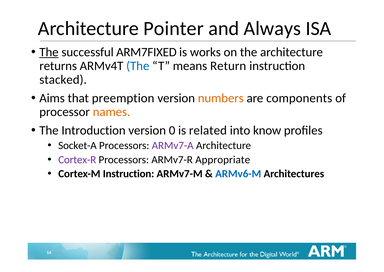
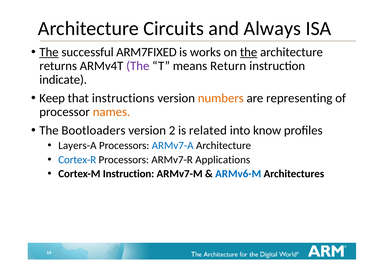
Pointer: Pointer -> Circuits (174, 28)
the underline: none -> present (249, 52)
The colour: blue -> purple (138, 66)
stacked: stacked -> indicate (63, 80)
Aims: Aims -> Keep (52, 98)
preemption: preemption -> instructions (123, 98)
components: components -> representing (299, 98)
Introduction: Introduction -> Bootloaders (93, 130)
0: 0 -> 2 (172, 130)
Socket-A: Socket-A -> Layers-A (77, 145)
ARMv7-A colour: purple -> blue (173, 145)
Cortex-R colour: purple -> blue (77, 159)
Appropriate: Appropriate -> Applications (223, 159)
